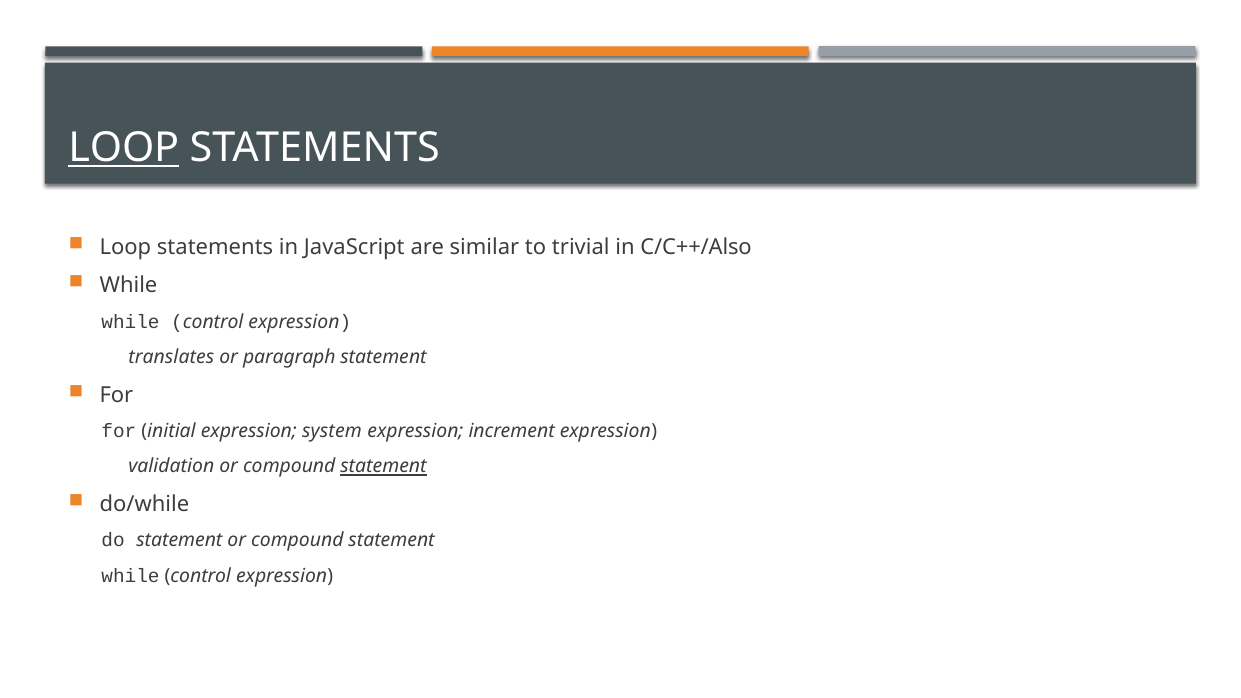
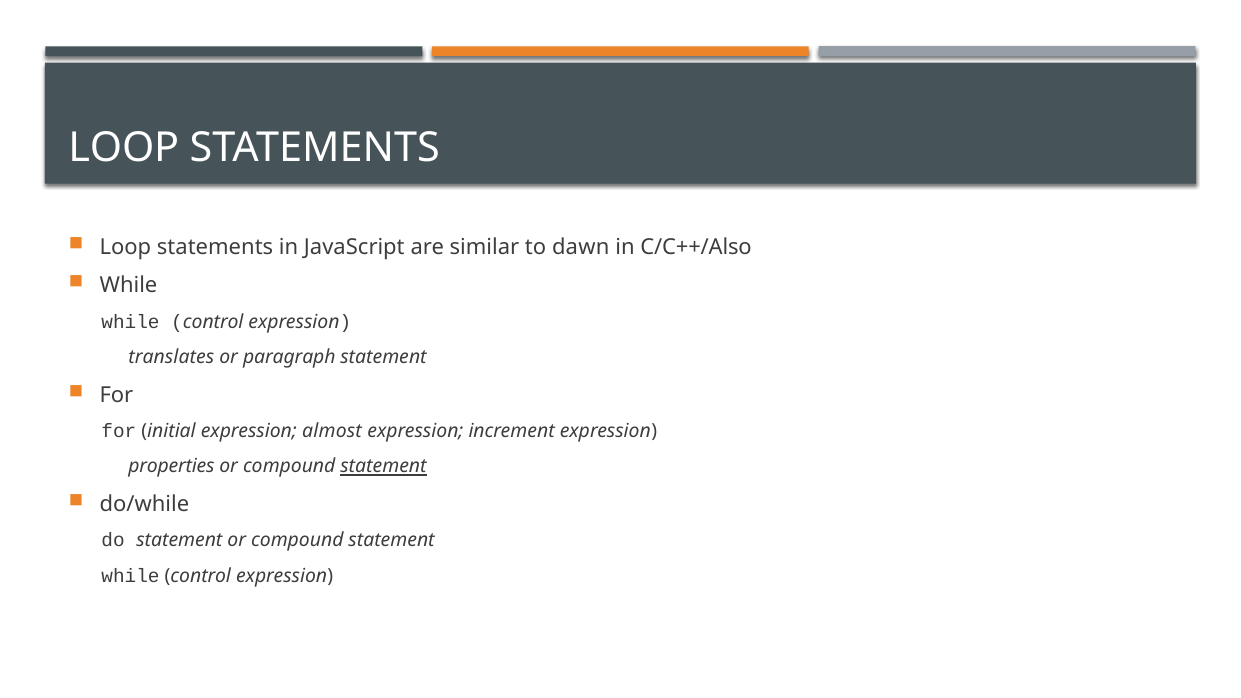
LOOP underline: present -> none (124, 148)
trivial: trivial -> dawn (581, 247)
system: system -> almost (332, 431)
validation: validation -> properties (171, 467)
